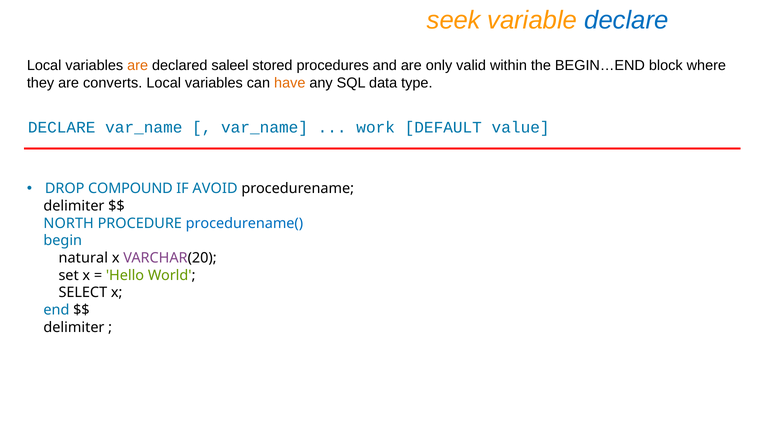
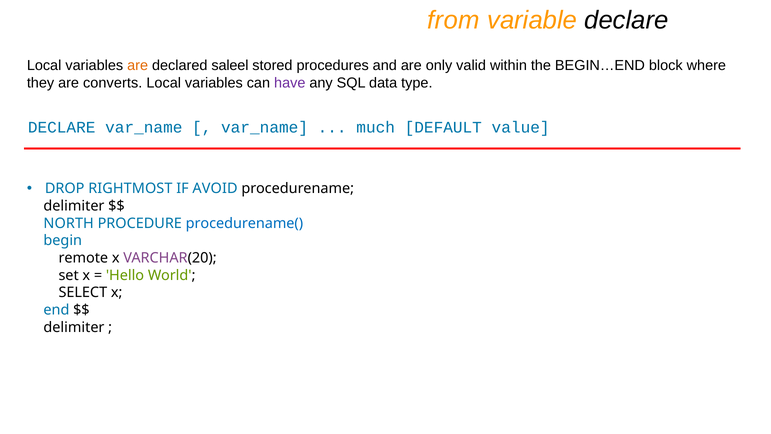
seek: seek -> from (453, 20)
declare colour: blue -> black (626, 20)
have colour: orange -> purple (290, 83)
work: work -> much (376, 127)
COMPOUND: COMPOUND -> RIGHTMOST (130, 188)
natural: natural -> remote (83, 258)
